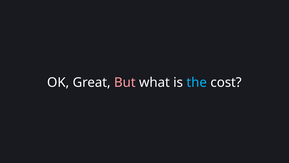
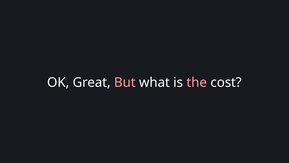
the colour: light blue -> pink (197, 82)
